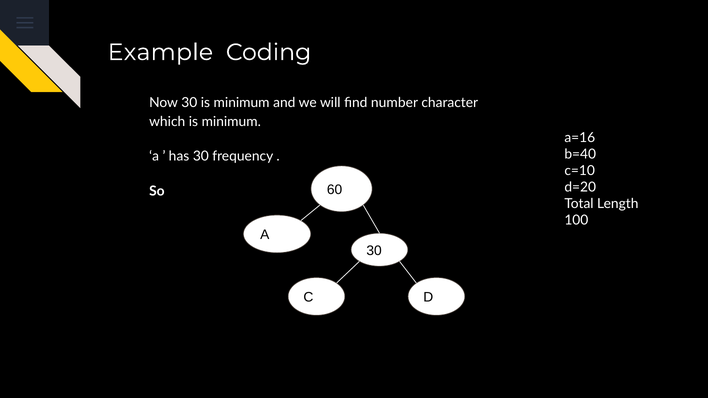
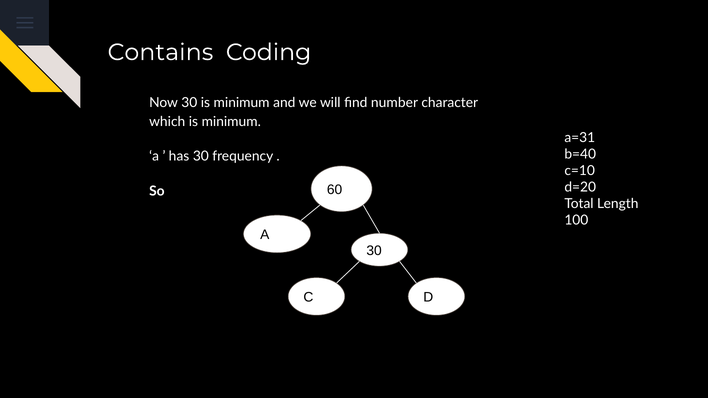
Example: Example -> Contains (160, 52)
a=16: a=16 -> a=31 (580, 138)
